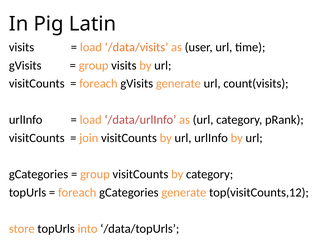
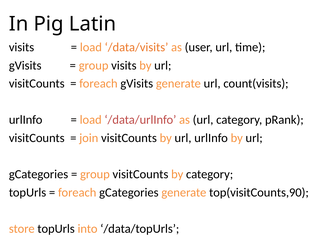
top(visitCounts,12: top(visitCounts,12 -> top(visitCounts,90 (259, 192)
